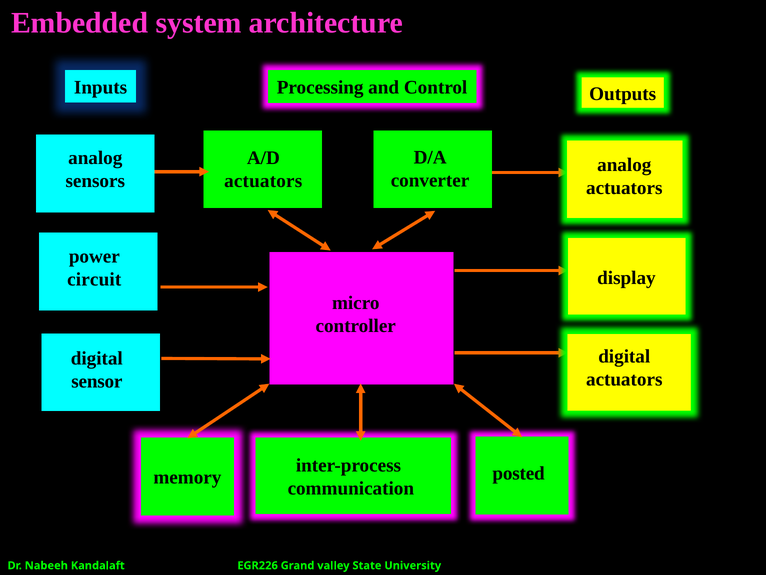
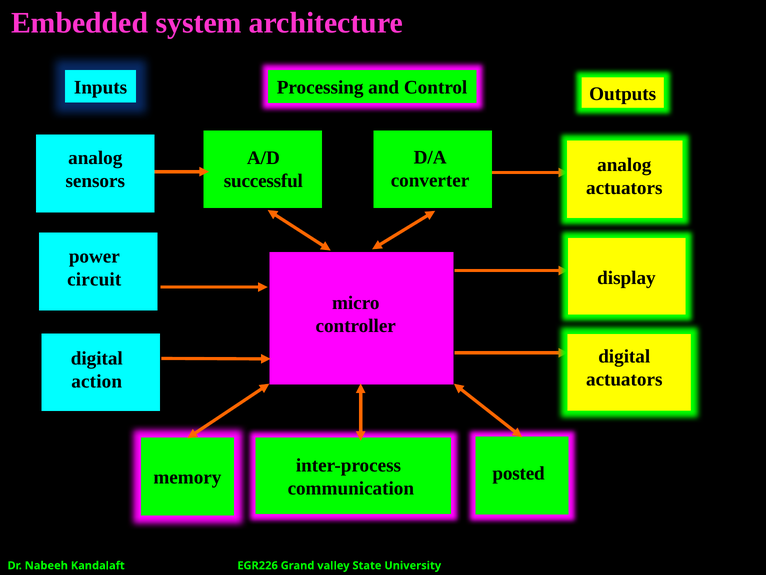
actuators: actuators -> successful (263, 181)
sensor: sensor -> action (97, 381)
